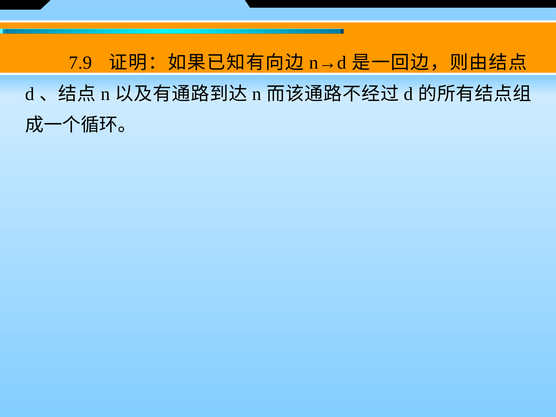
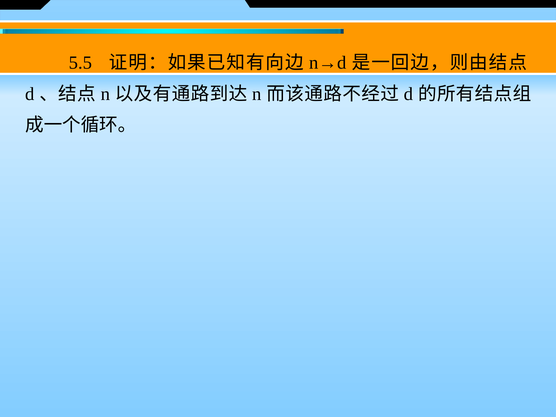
7.9: 7.9 -> 5.5 (80, 63)
